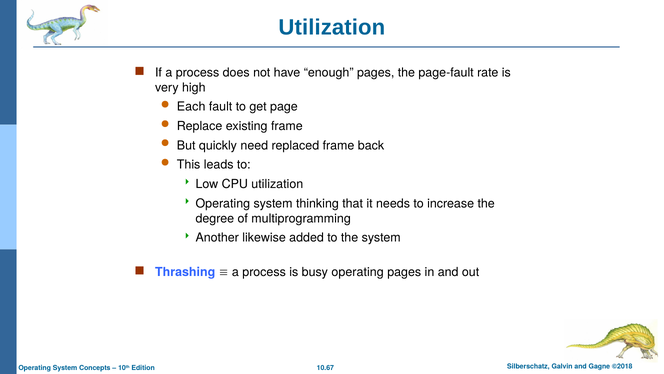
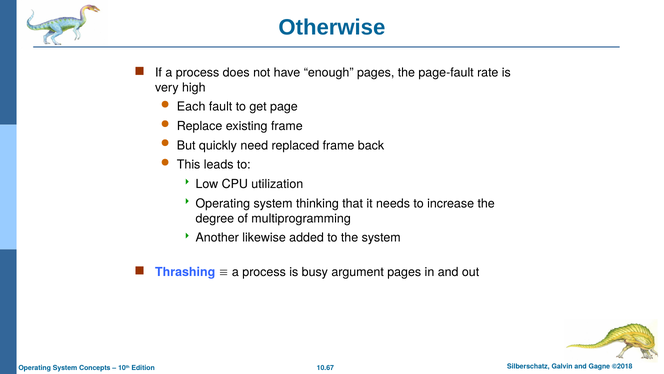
Utilization: Utilization -> Otherwise (332, 27)
busy operating: operating -> argument (358, 272)
